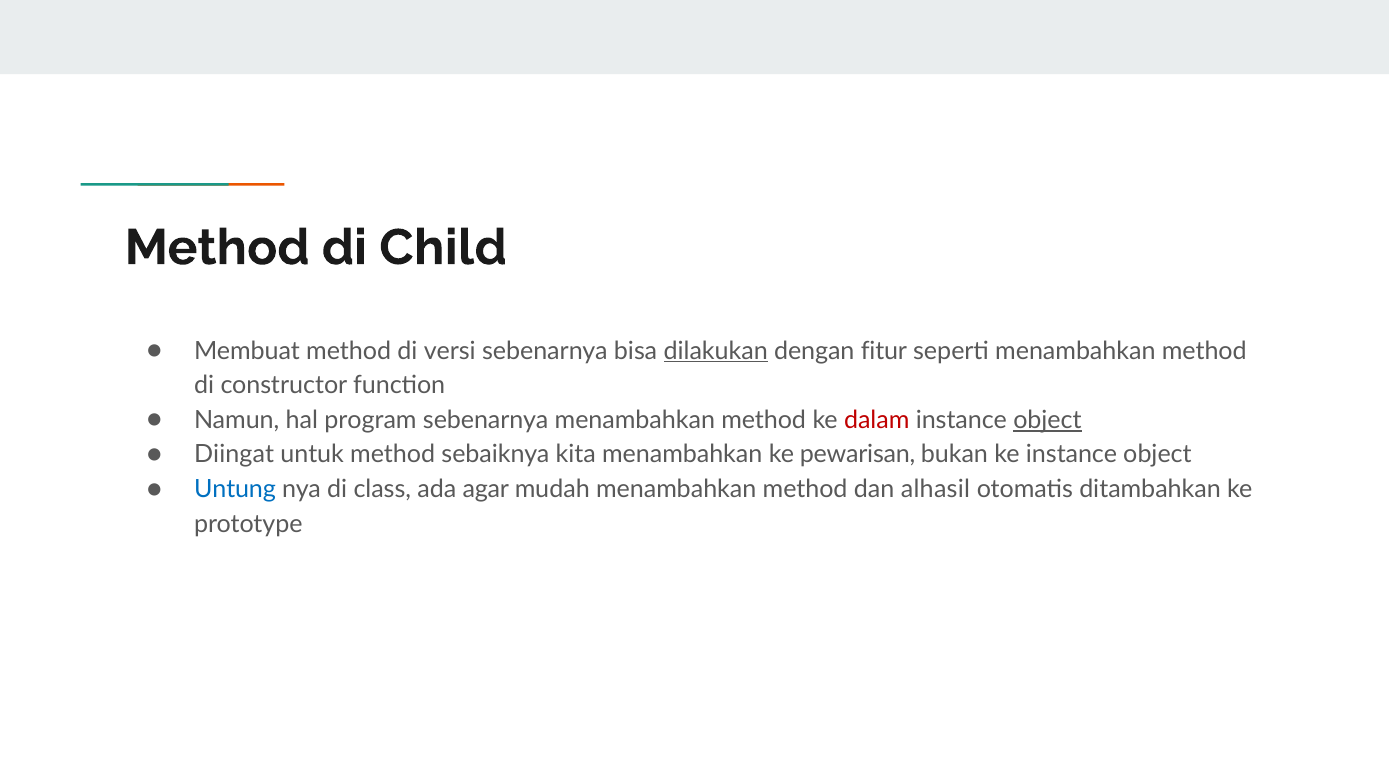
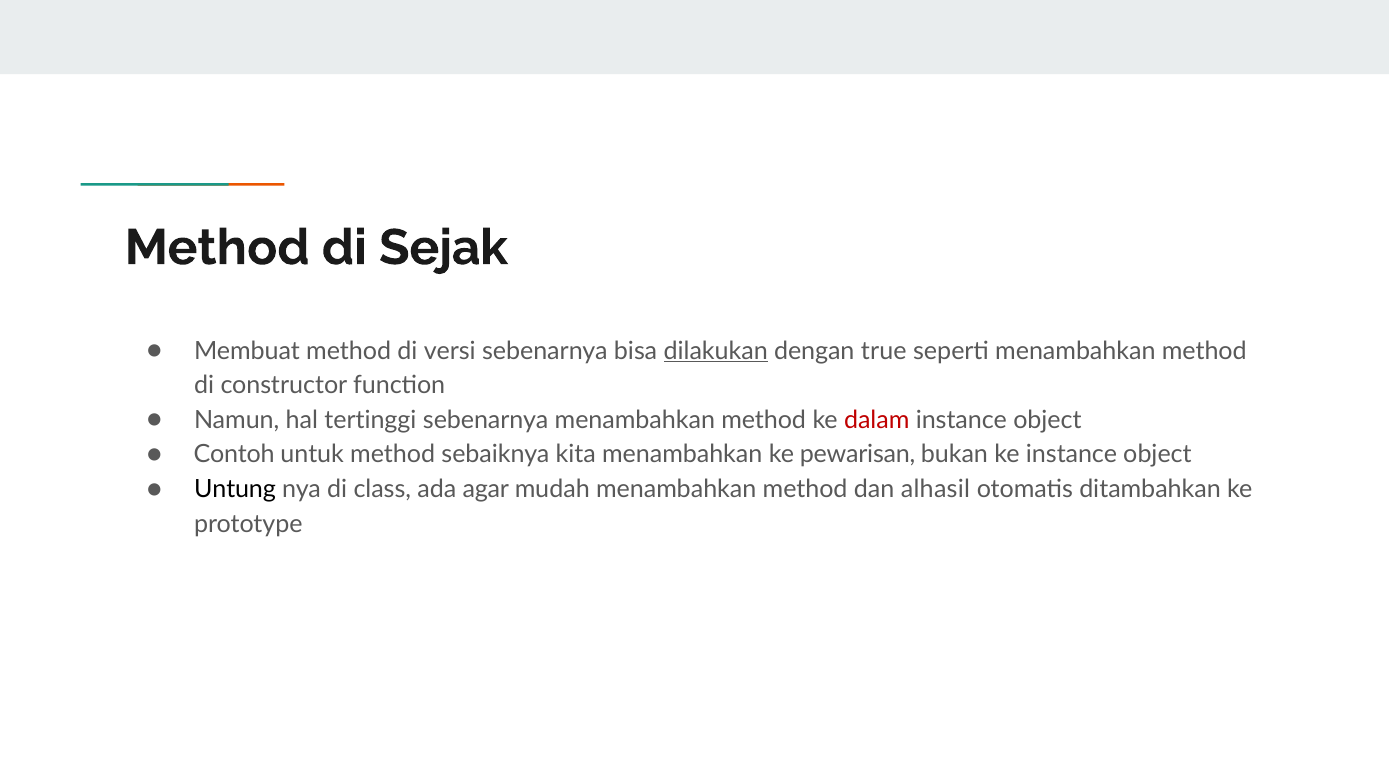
Child: Child -> Sejak (444, 248)
fitur: fitur -> true (884, 351)
program: program -> tertinggi (370, 420)
object underline: present -> none (1047, 420)
Diingat: Diingat -> Contoh (234, 455)
Untung colour: blue -> black (235, 489)
